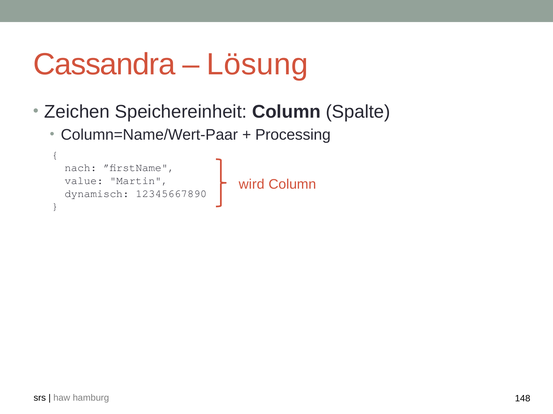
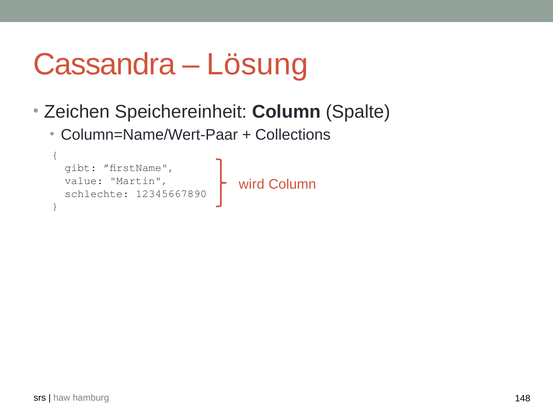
Processing: Processing -> Collections (293, 135)
nach: nach -> gibt (81, 168)
dynamisch: dynamisch -> schlechte (97, 194)
